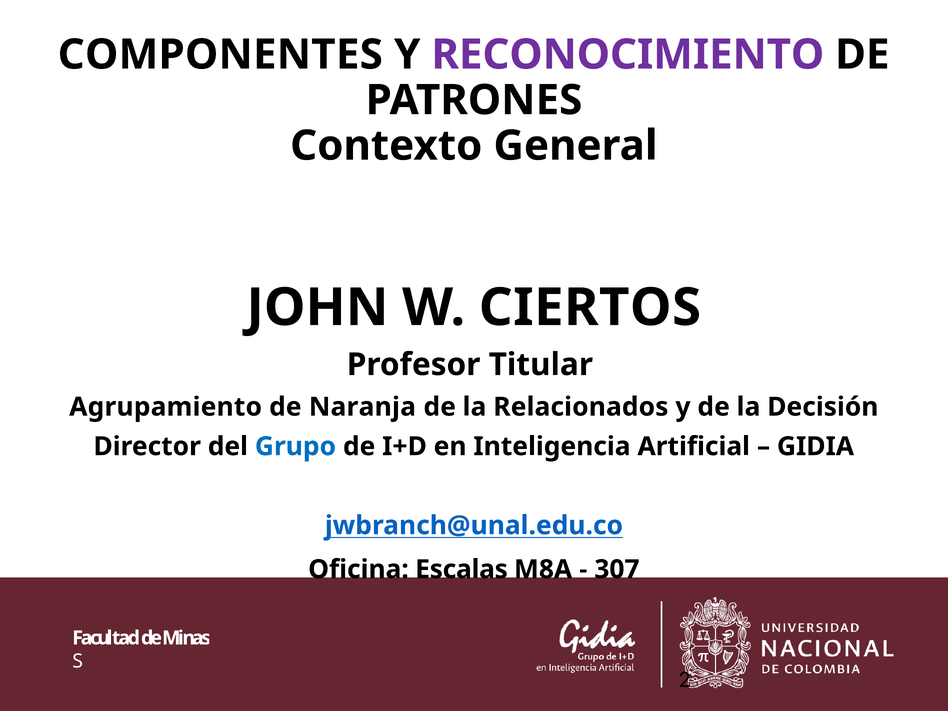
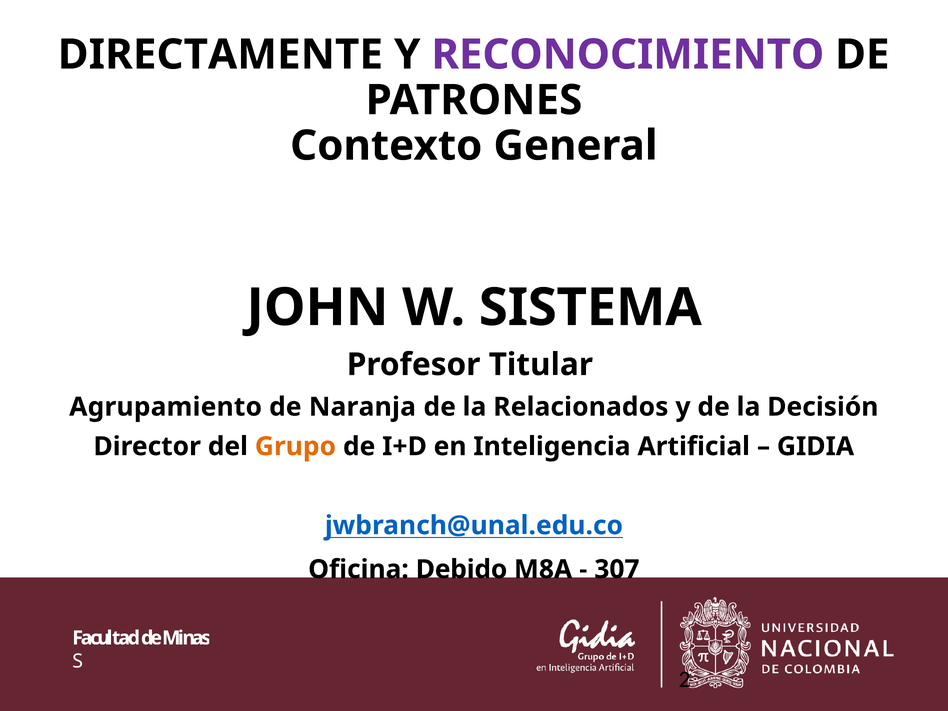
COMPONENTES: COMPONENTES -> DIRECTAMENTE (220, 55)
CIERTOS: CIERTOS -> SISTEMA (590, 308)
Grupo colour: blue -> orange (295, 446)
Escalas: Escalas -> Debido (462, 569)
